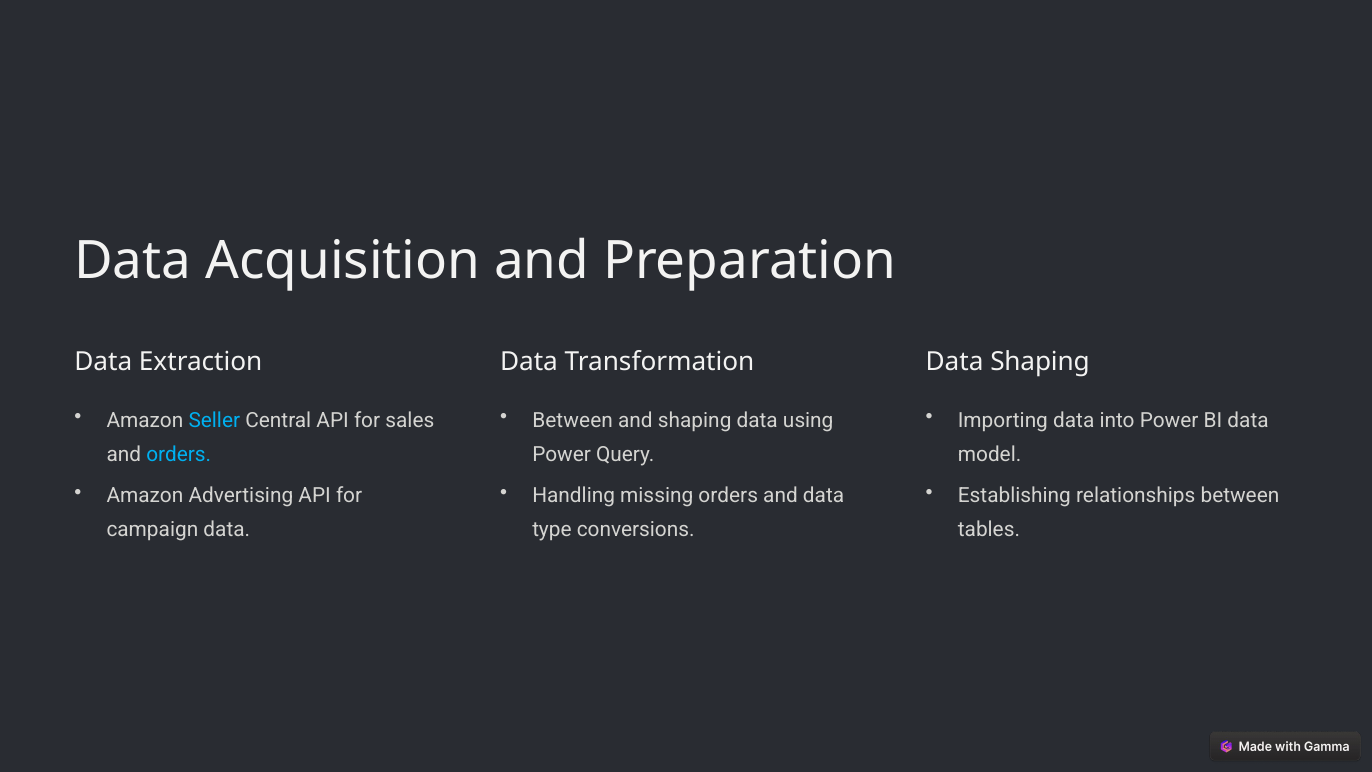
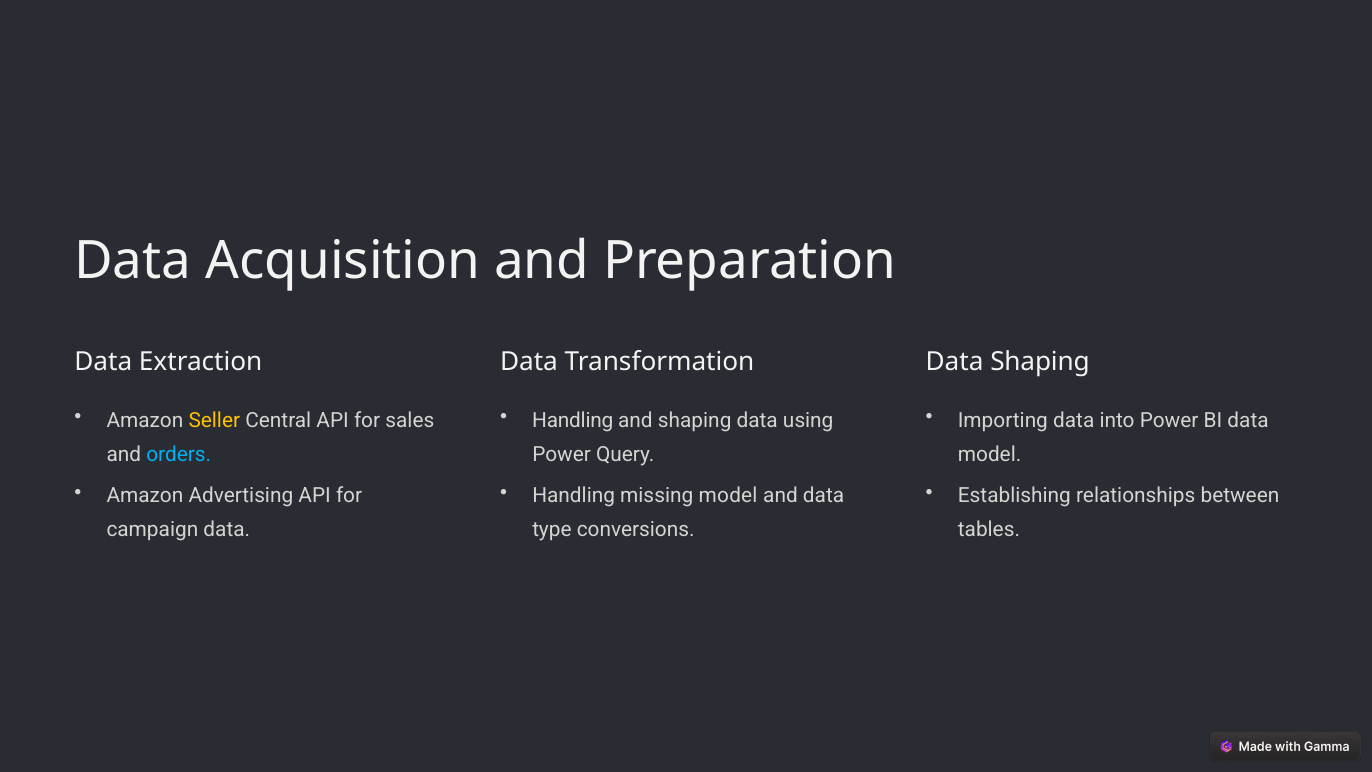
Seller colour: light blue -> yellow (214, 420)
Between: Between -> Handling (573, 420)
missing orders: orders -> model (728, 496)
